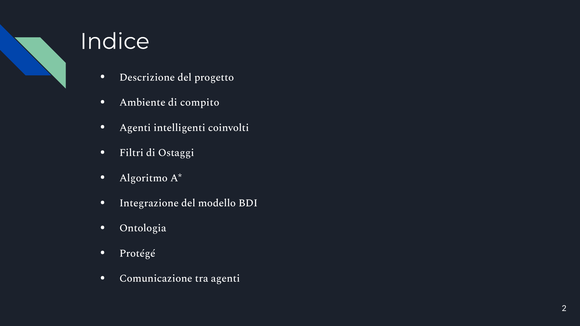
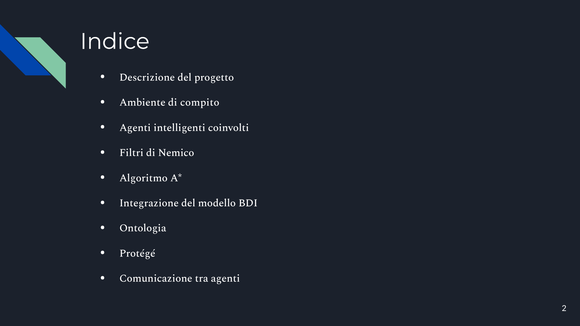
Ostaggi: Ostaggi -> Nemico (176, 153)
